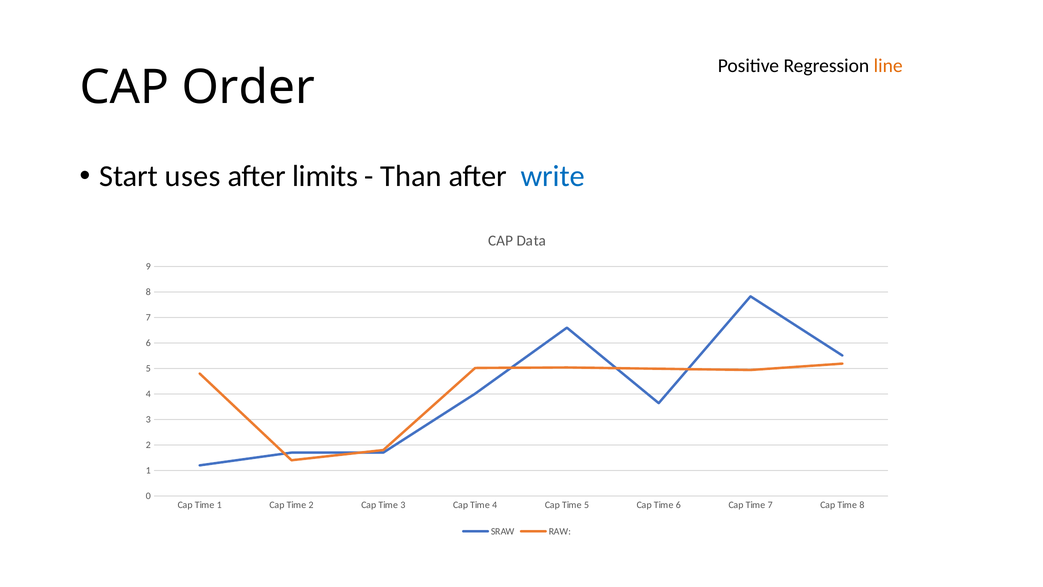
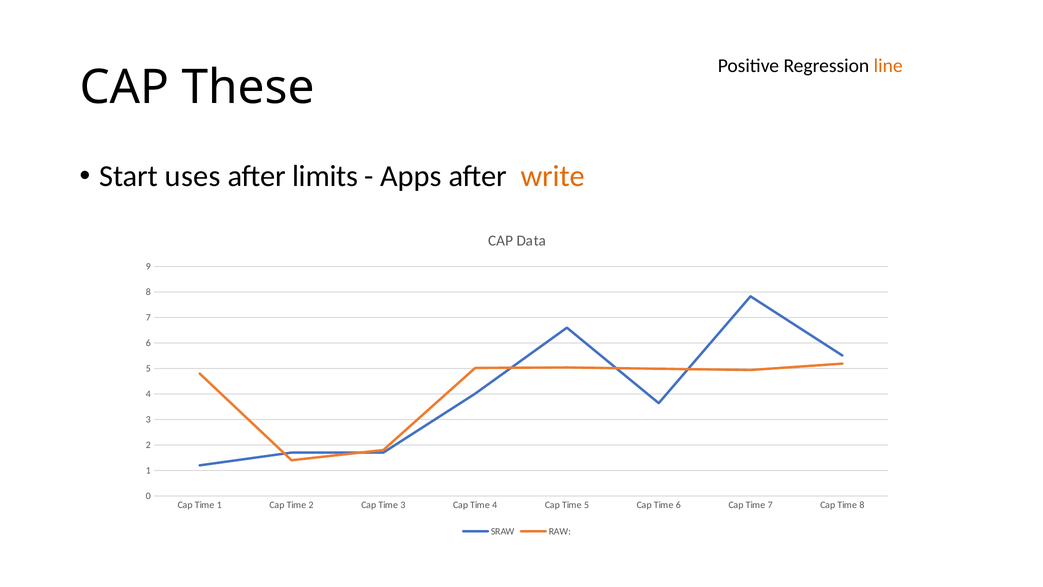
Order: Order -> These (248, 88)
Than: Than -> Apps (411, 176)
write colour: blue -> orange (553, 176)
